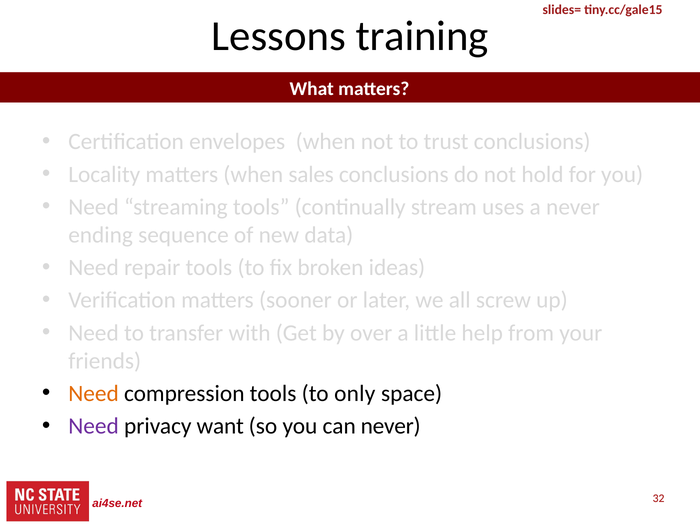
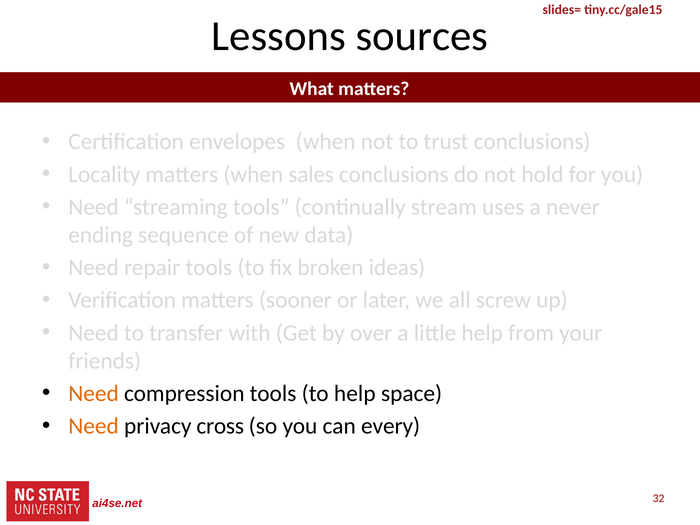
training: training -> sources (422, 36)
to only: only -> help (355, 394)
Need colour: purple -> orange (94, 426)
want: want -> cross (220, 426)
can never: never -> every (391, 426)
